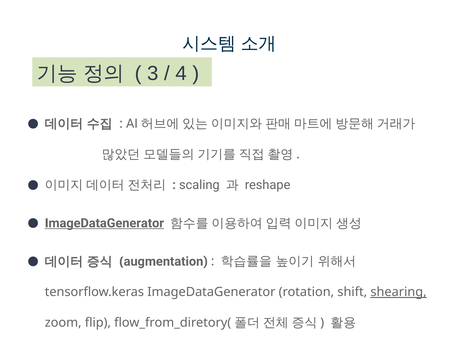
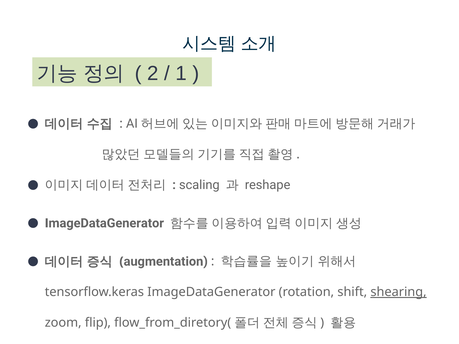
3: 3 -> 2 (153, 73)
4: 4 -> 1 (181, 73)
ImageDataGenerator underline: present -> none (104, 223)
